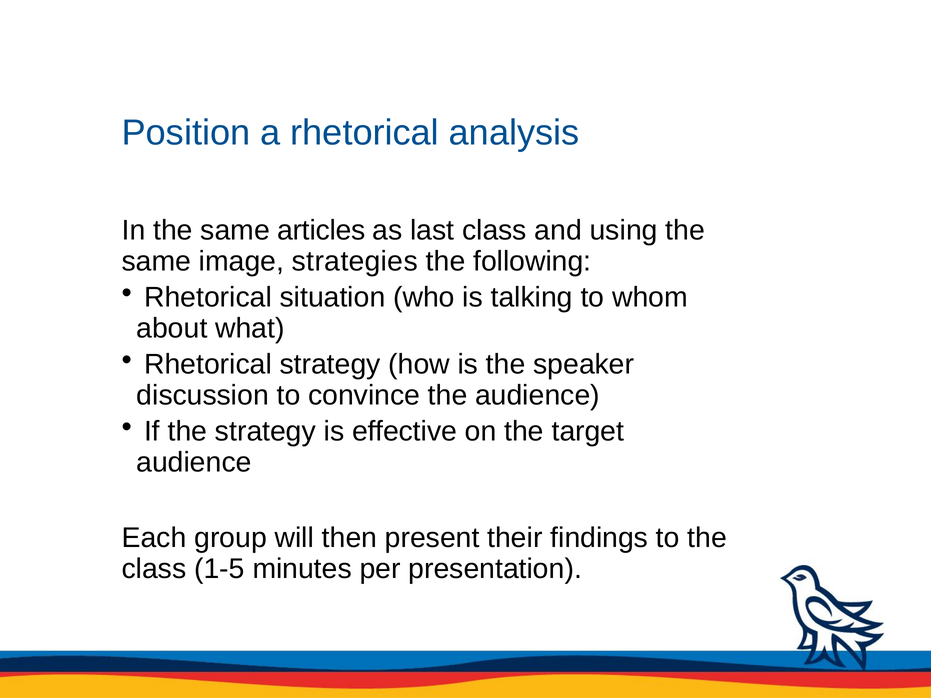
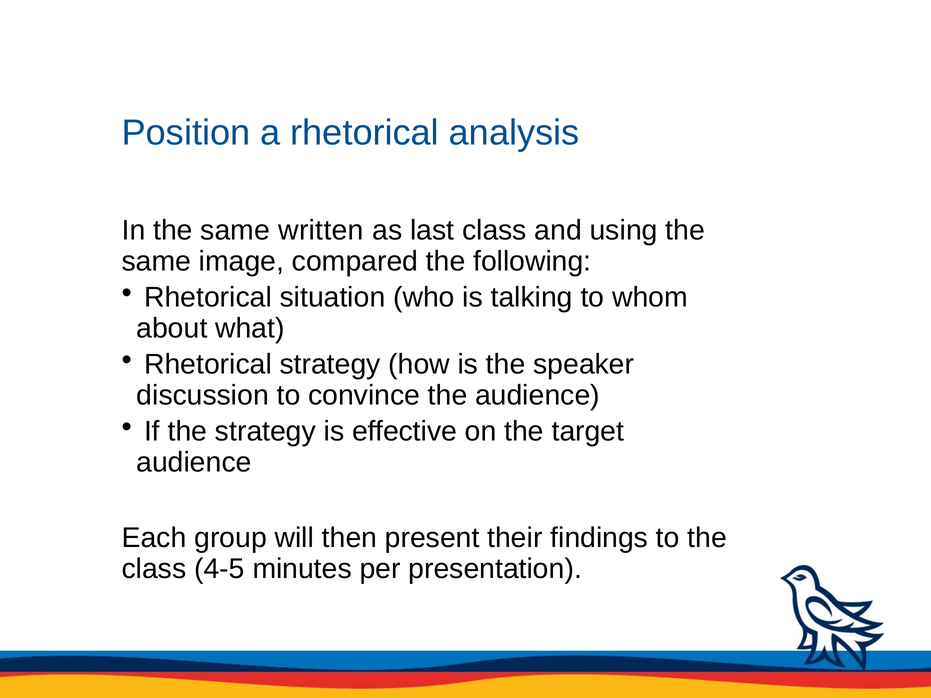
articles: articles -> written (321, 231)
strategies: strategies -> compared (355, 261)
1-5: 1-5 -> 4-5 (219, 569)
